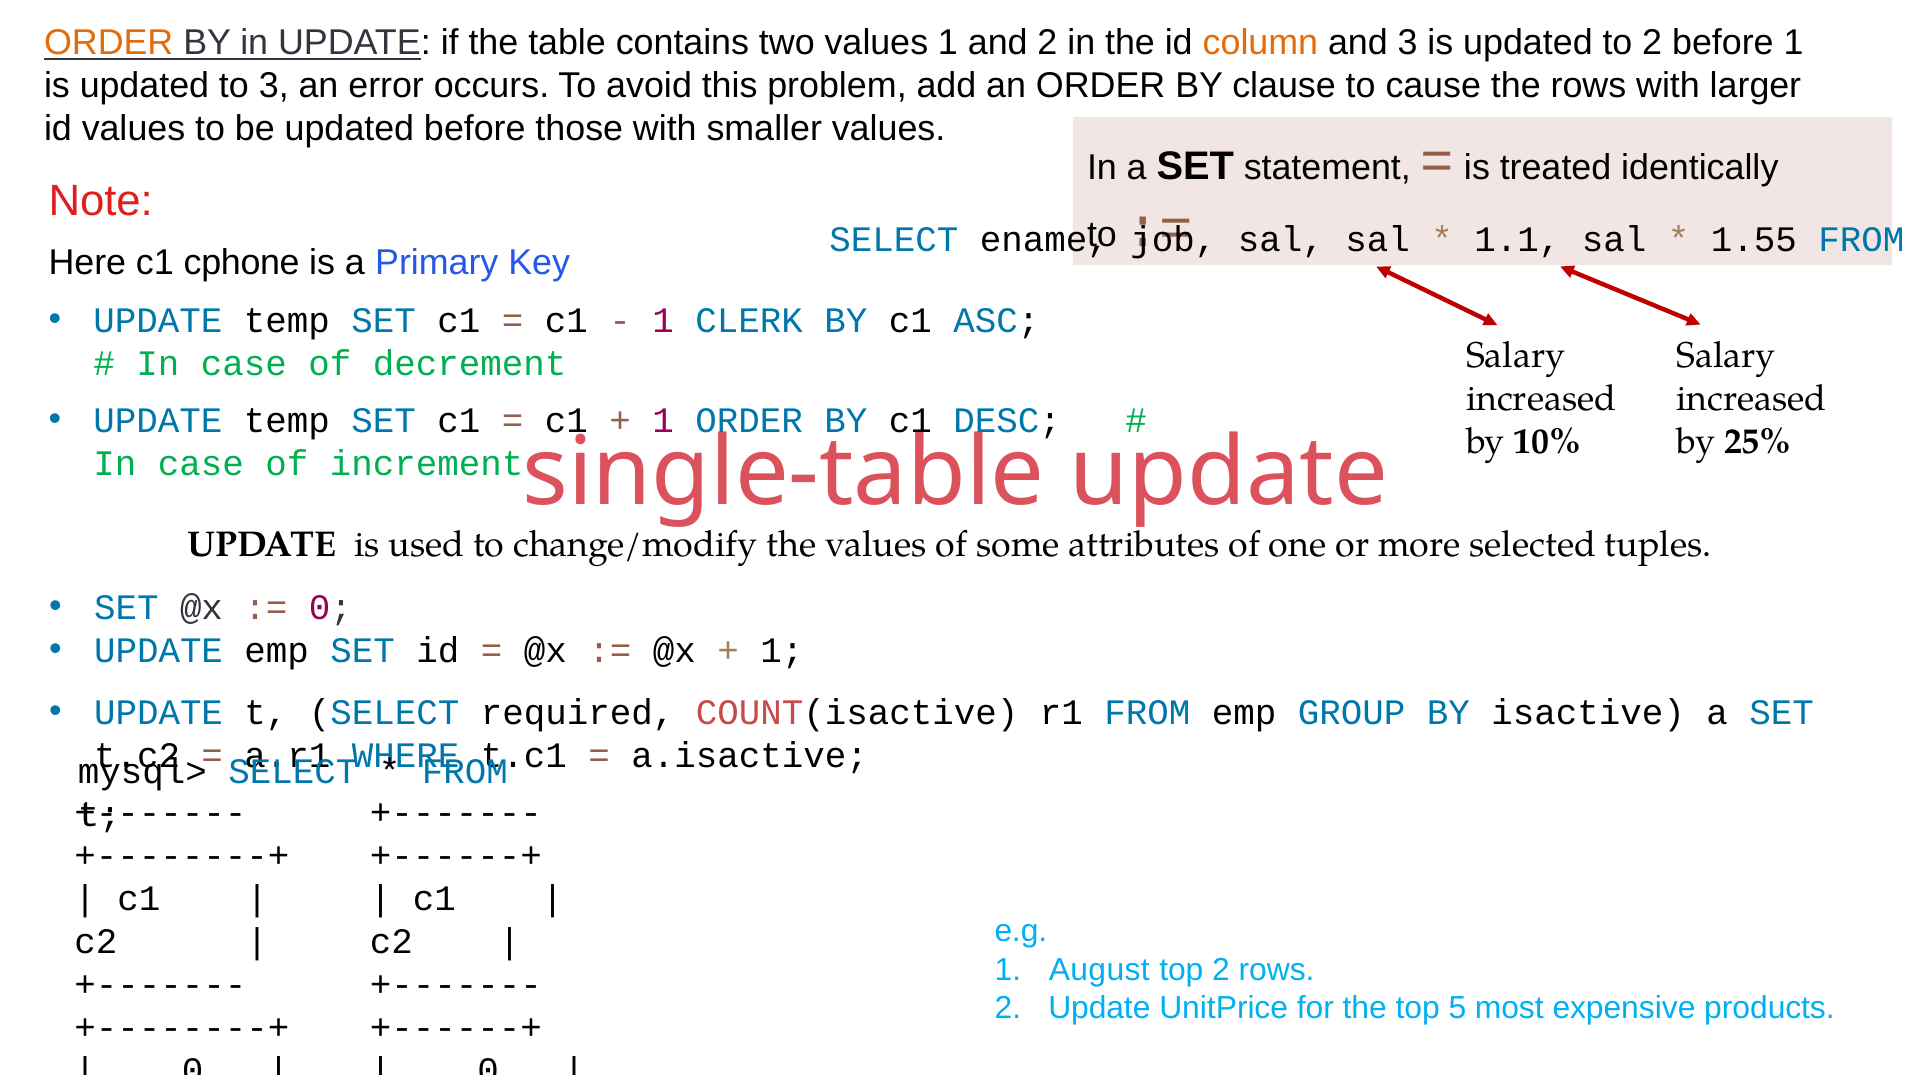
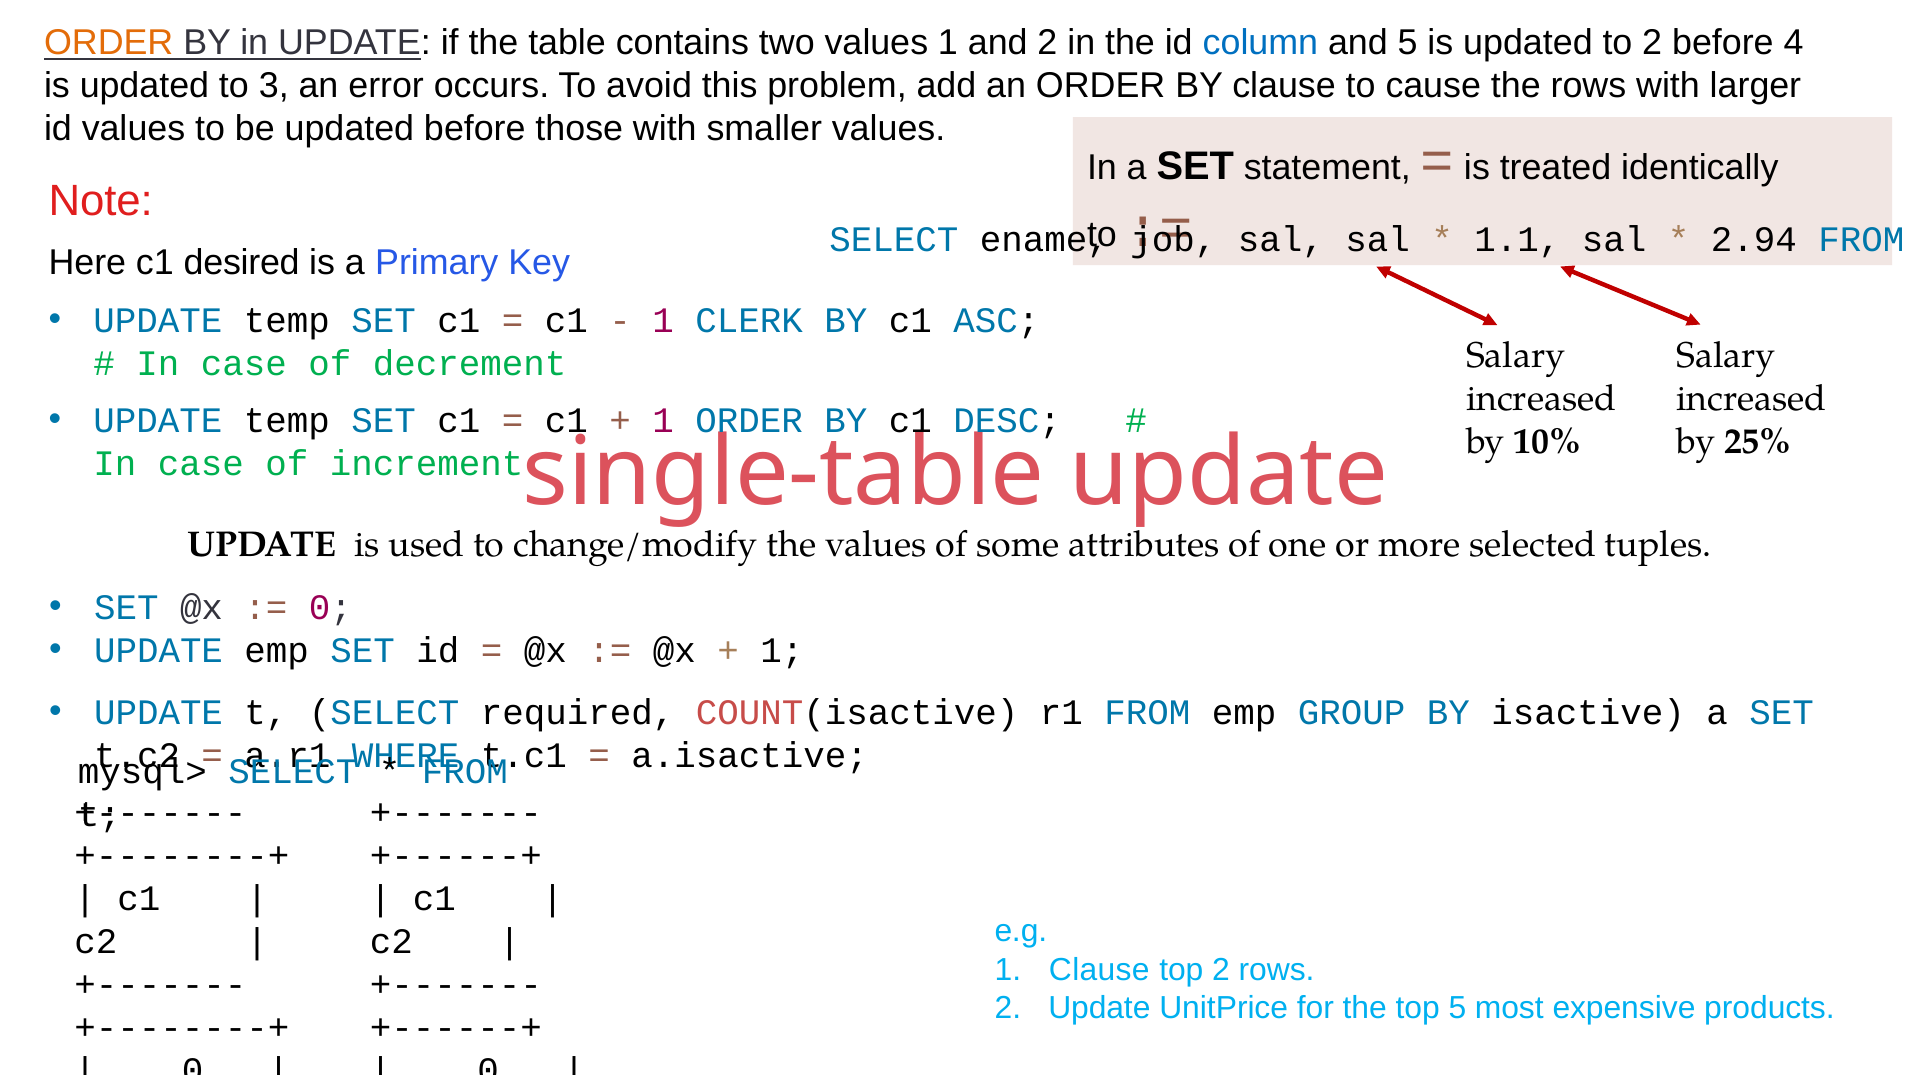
column colour: orange -> blue (1260, 43)
and 3: 3 -> 5 (1408, 43)
before 1: 1 -> 4 (1794, 43)
1.55: 1.55 -> 2.94 (1754, 240)
cphone: cphone -> desired (242, 263)
1 August: August -> Clause (1099, 970)
